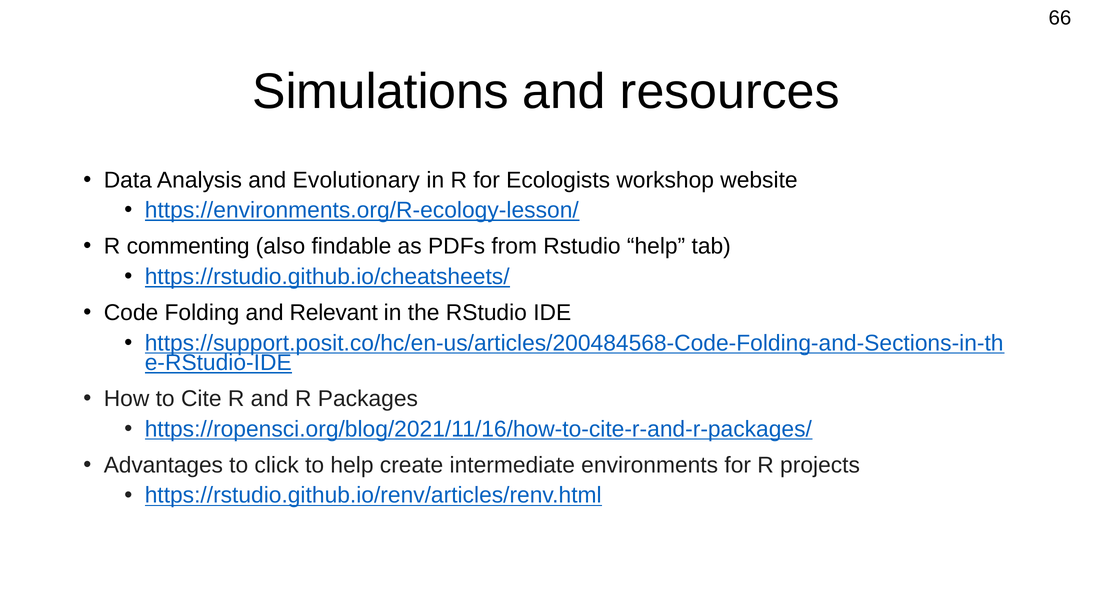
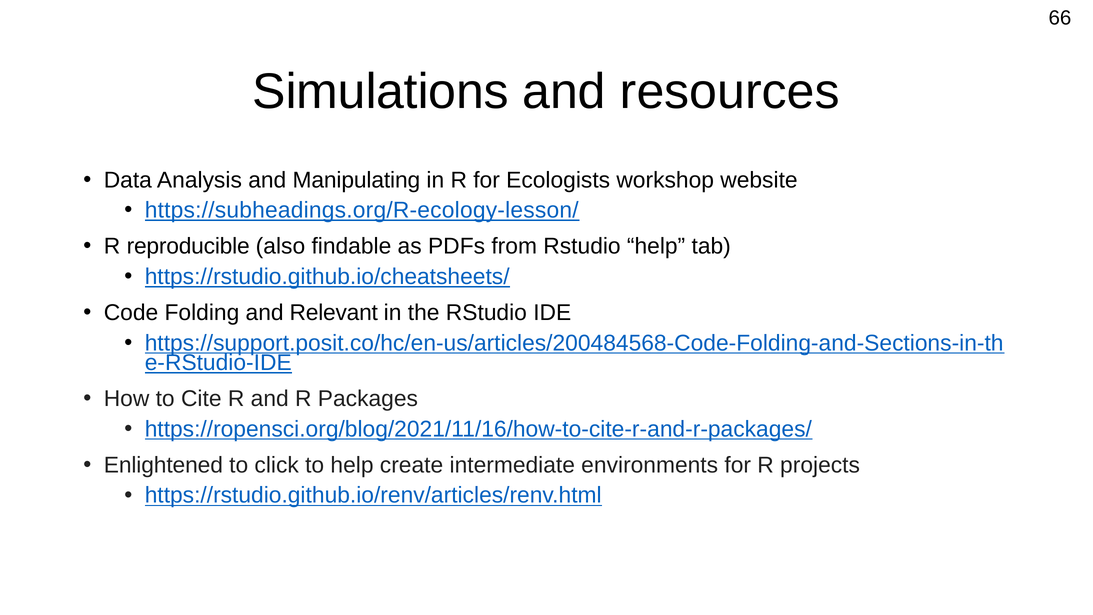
Evolutionary: Evolutionary -> Manipulating (356, 180)
https://environments.org/R-ecology-lesson/: https://environments.org/R-ecology-lesson/ -> https://subheadings.org/R-ecology-lesson/ (362, 210)
commenting: commenting -> reproducible (188, 246)
Advantages: Advantages -> Enlightened (163, 465)
